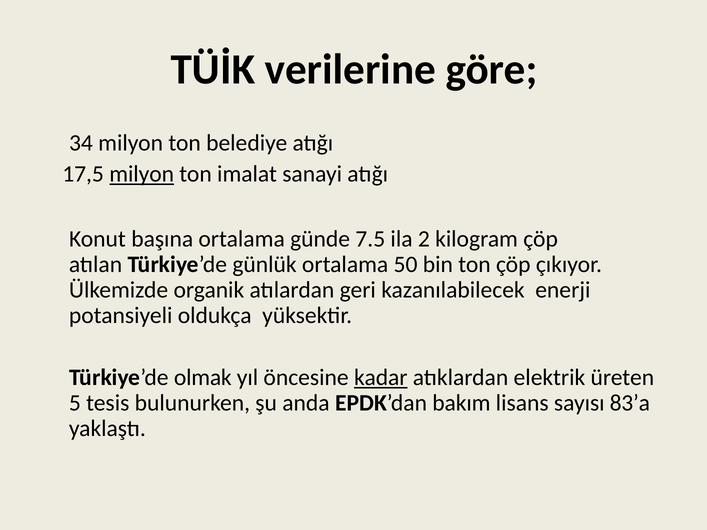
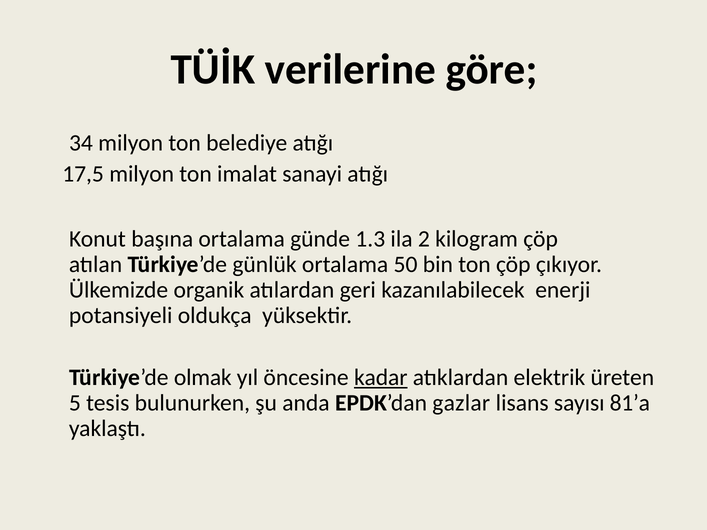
milyon underline: present -> none (142, 174)
7.5: 7.5 -> 1.3 (370, 239)
bakım: bakım -> gazlar (461, 403)
83’a: 83’a -> 81’a (630, 403)
